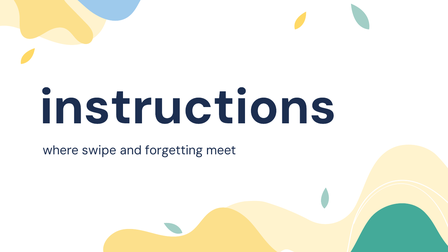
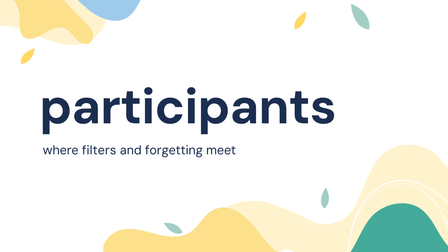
instructions: instructions -> participants (188, 107)
swipe: swipe -> filters (99, 151)
